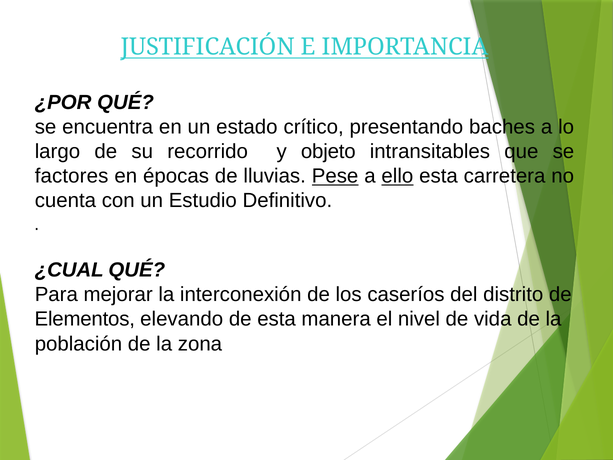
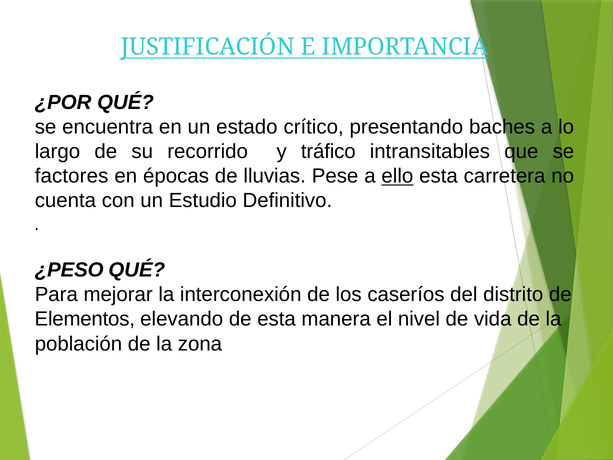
objeto: objeto -> tráfico (328, 152)
Pese underline: present -> none (335, 176)
¿CUAL: ¿CUAL -> ¿PESO (69, 270)
